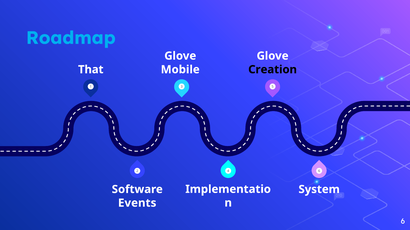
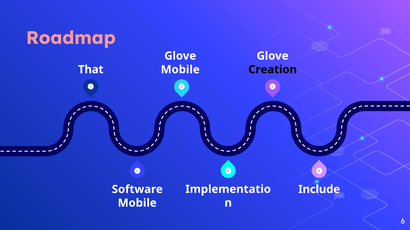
Roadmap colour: light blue -> pink (71, 38)
System: System -> Include (319, 190)
Events: Events -> Mobile (137, 203)
